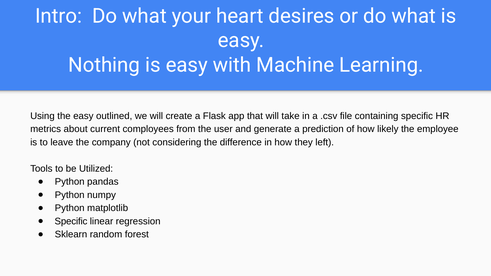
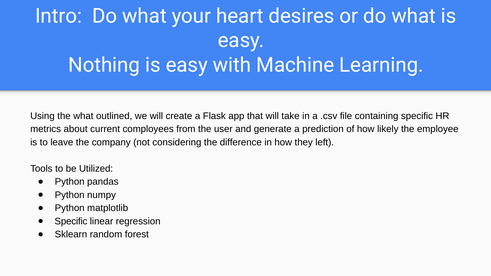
the easy: easy -> what (83, 116)
